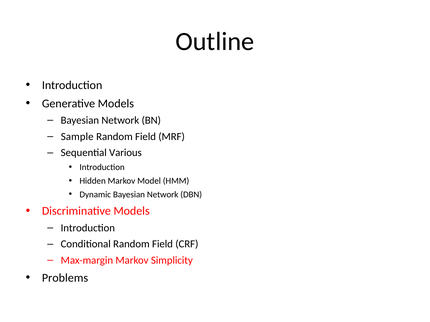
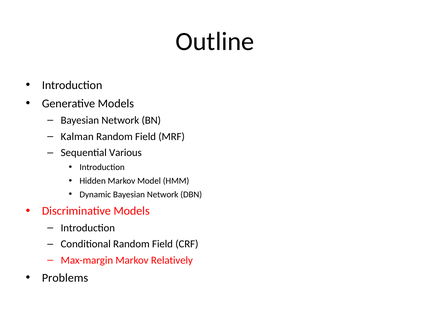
Sample: Sample -> Kalman (77, 137)
Simplicity: Simplicity -> Relatively (172, 261)
